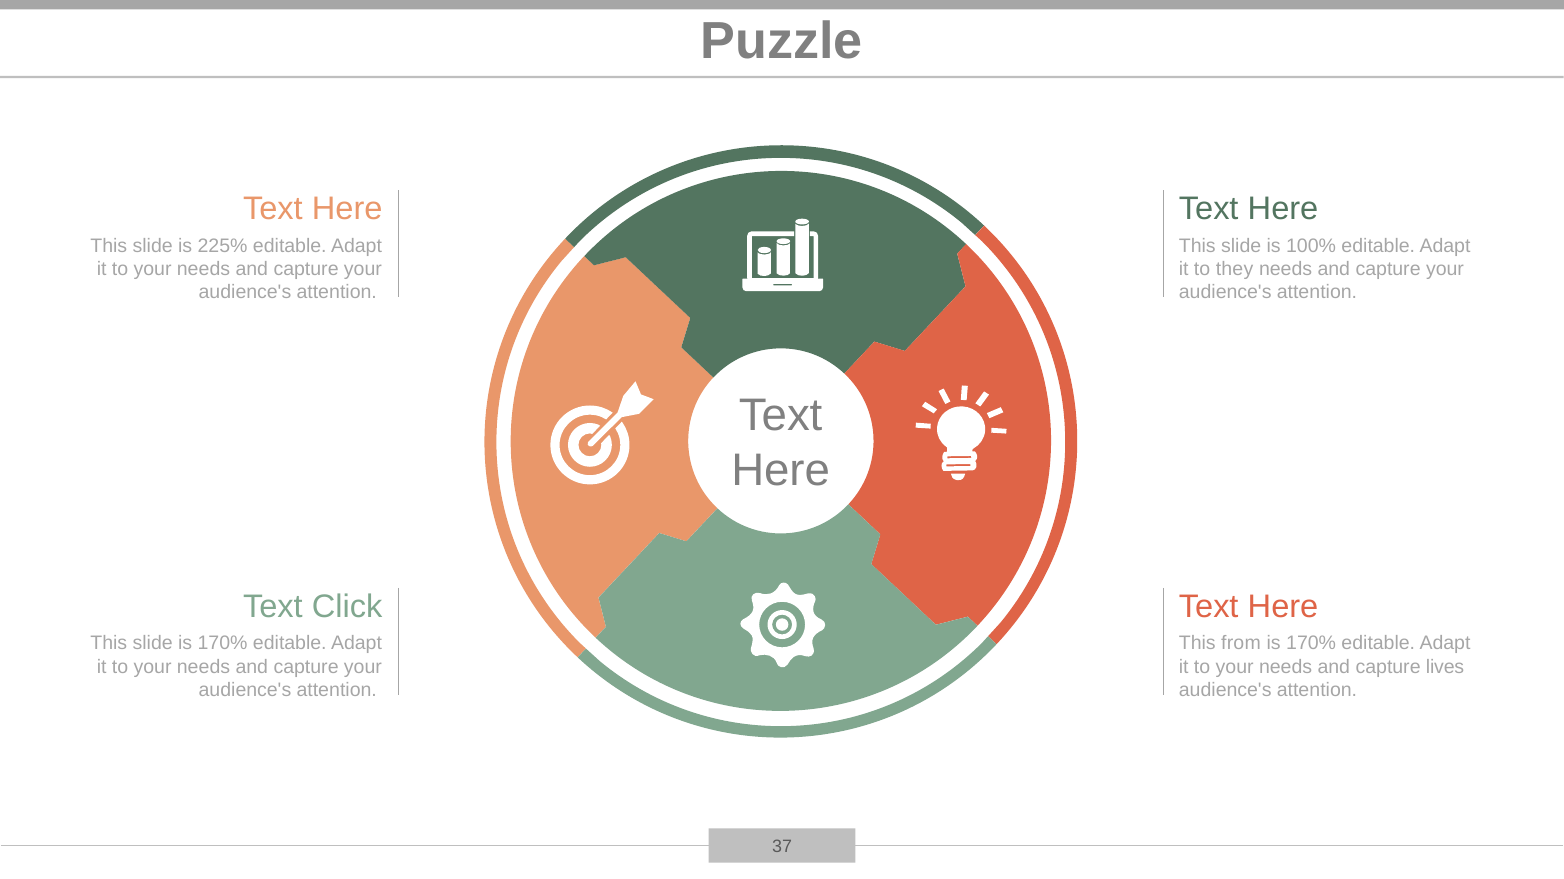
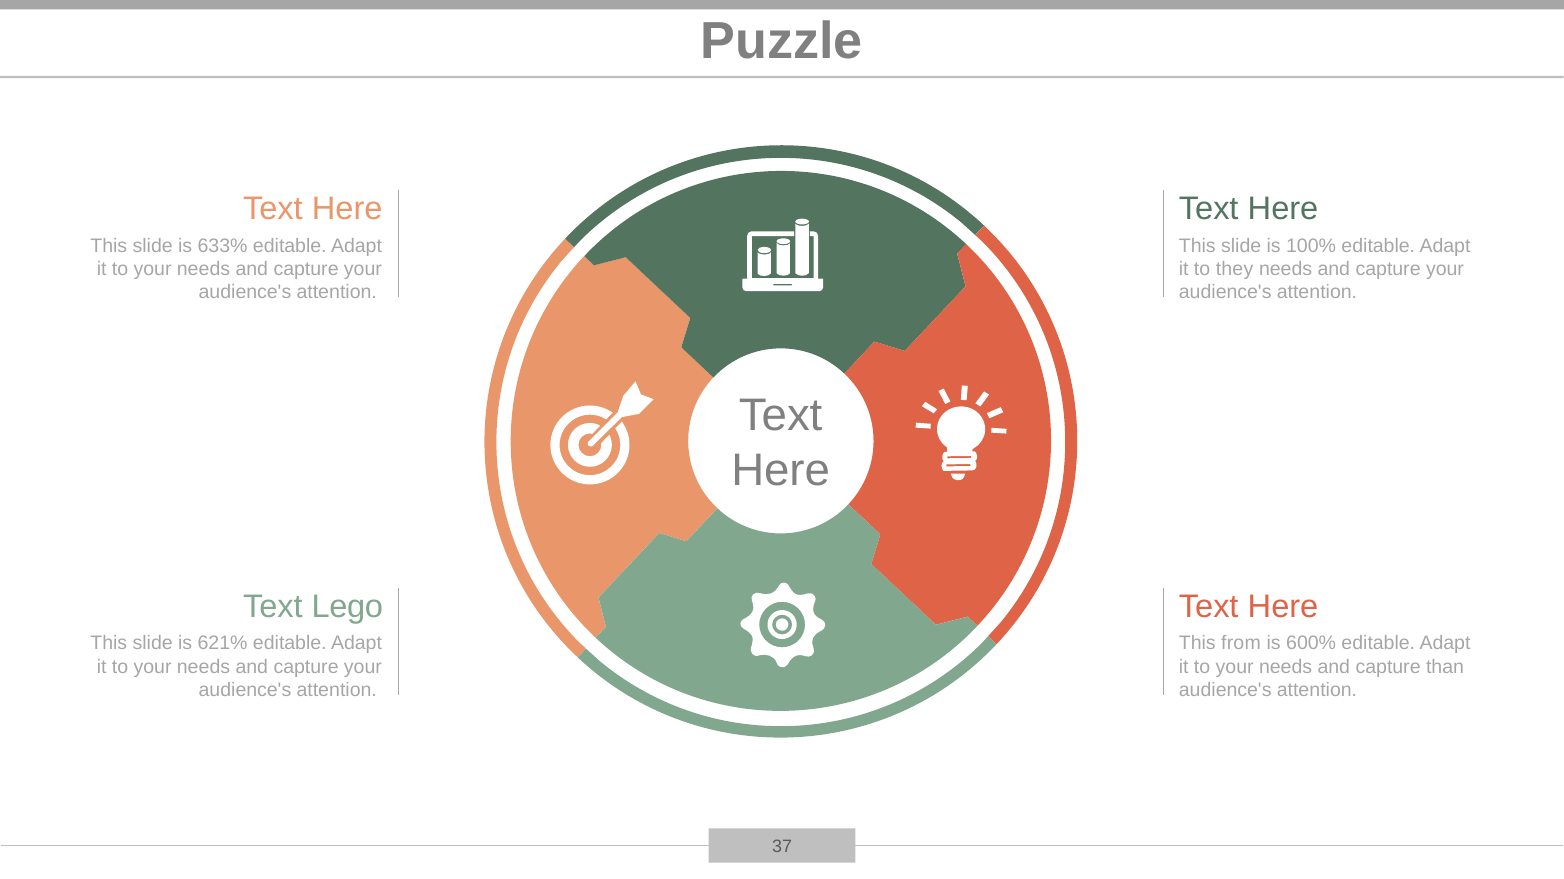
225%: 225% -> 633% (223, 246)
Click: Click -> Lego (347, 607)
slide is 170%: 170% -> 621% (223, 644)
170%: 170% -> 600% (1311, 644)
lives: lives -> than (1445, 667)
